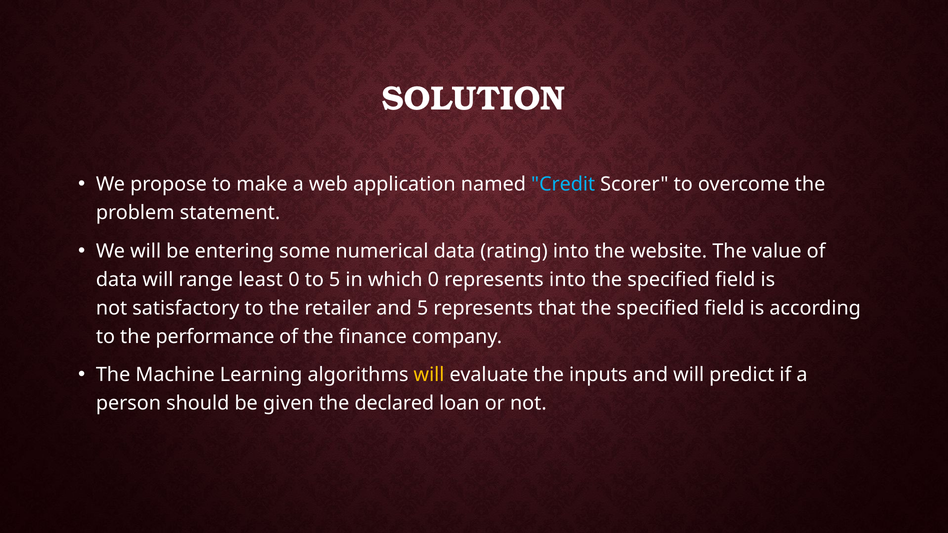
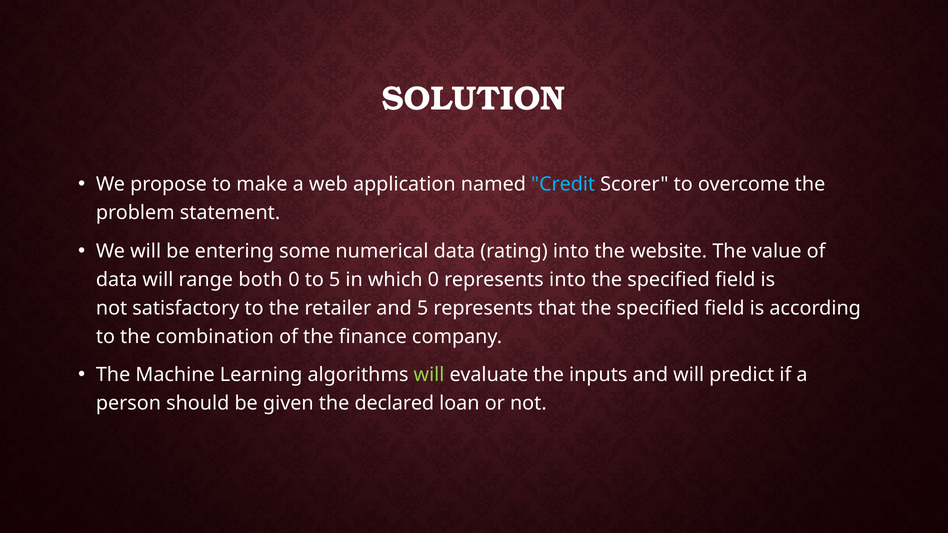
least: least -> both (261, 280)
performance: performance -> combination (215, 337)
will colour: yellow -> light green (429, 375)
